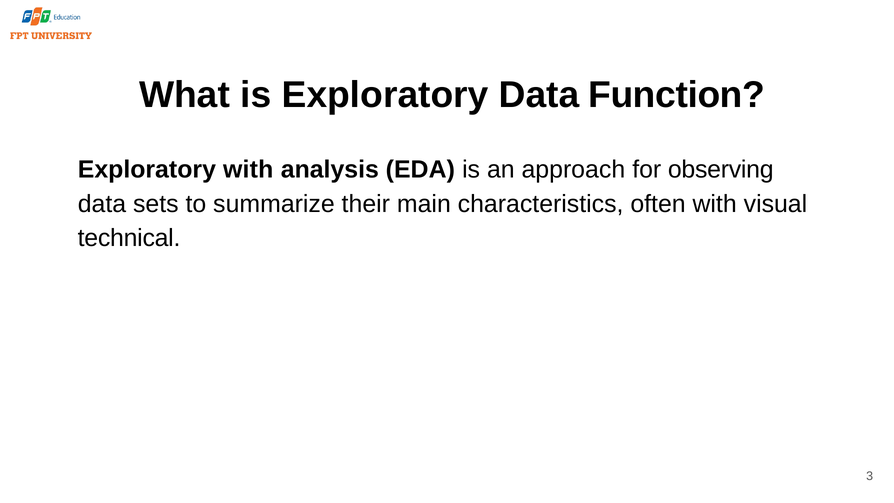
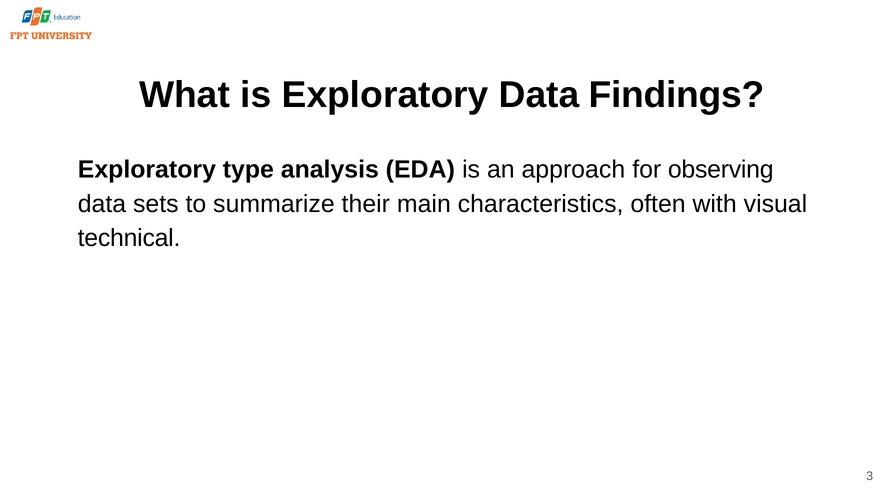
Function: Function -> Findings (677, 95)
Exploratory with: with -> type (248, 169)
